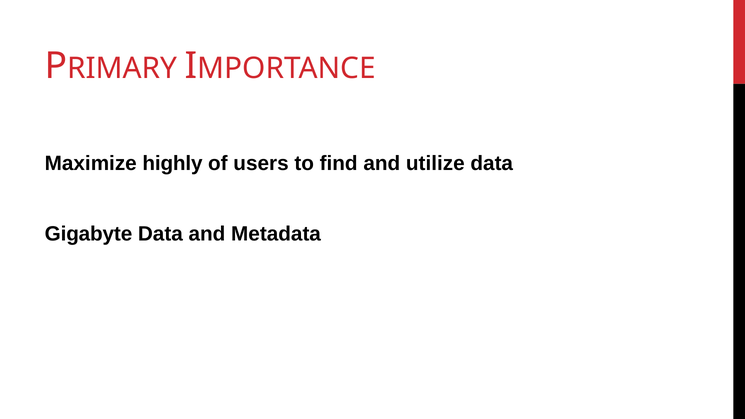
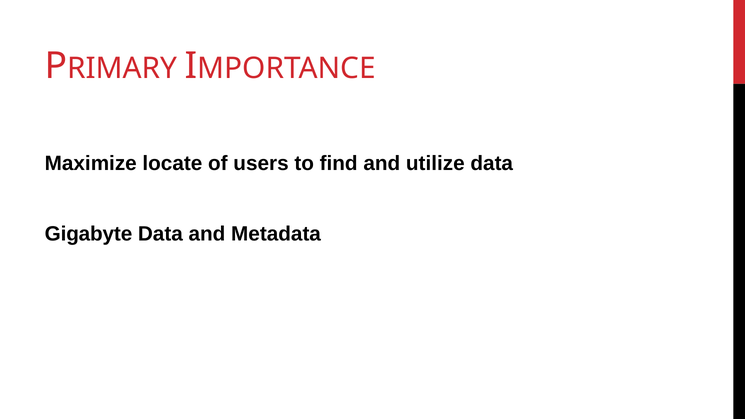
highly: highly -> locate (172, 164)
